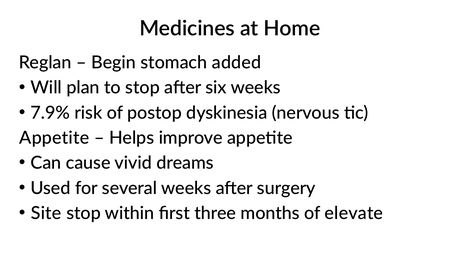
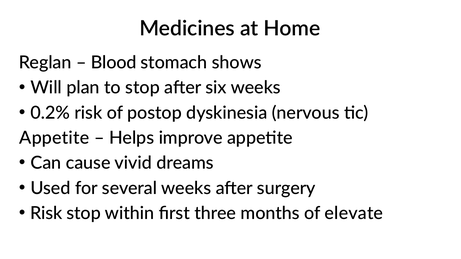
Begin: Begin -> Blood (114, 63)
added: added -> shows (237, 63)
7.9%: 7.9% -> 0.2% (50, 113)
Site: Site -> Risk (46, 213)
